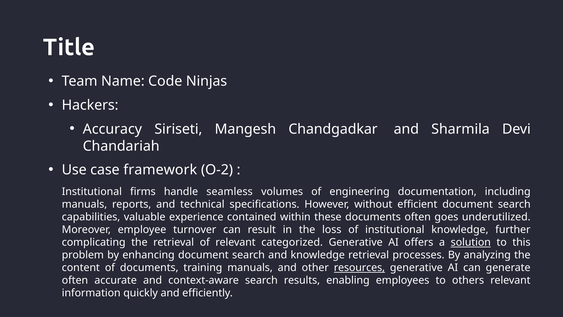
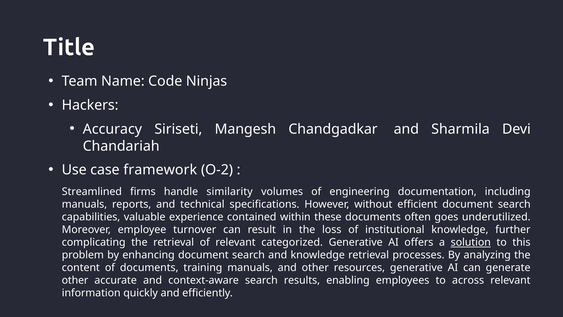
Institutional: Institutional -> Streamlined (92, 191)
seamless: seamless -> similarity (230, 191)
resources underline: present -> none (359, 267)
often: often -> other (75, 280)
others: others -> across (468, 280)
